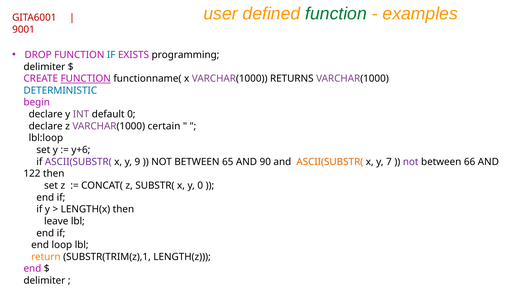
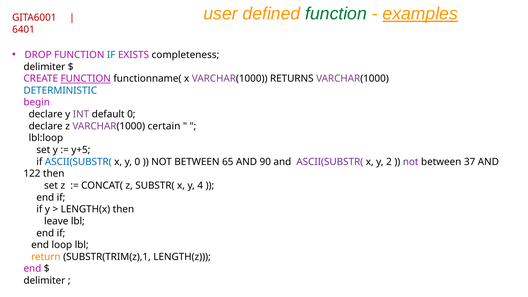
examples underline: none -> present (420, 14)
9001: 9001 -> 6401 (23, 30)
programming: programming -> completeness (185, 55)
y+6: y+6 -> y+5 (81, 150)
ASCII(SUBSTR( colour: purple -> blue (78, 162)
y 9: 9 -> 0 (137, 162)
ASCII(SUBSTR( colour: orange -> purple (330, 162)
7: 7 -> 2 (389, 162)
66: 66 -> 37 (470, 162)
y 0: 0 -> 4 (200, 186)
